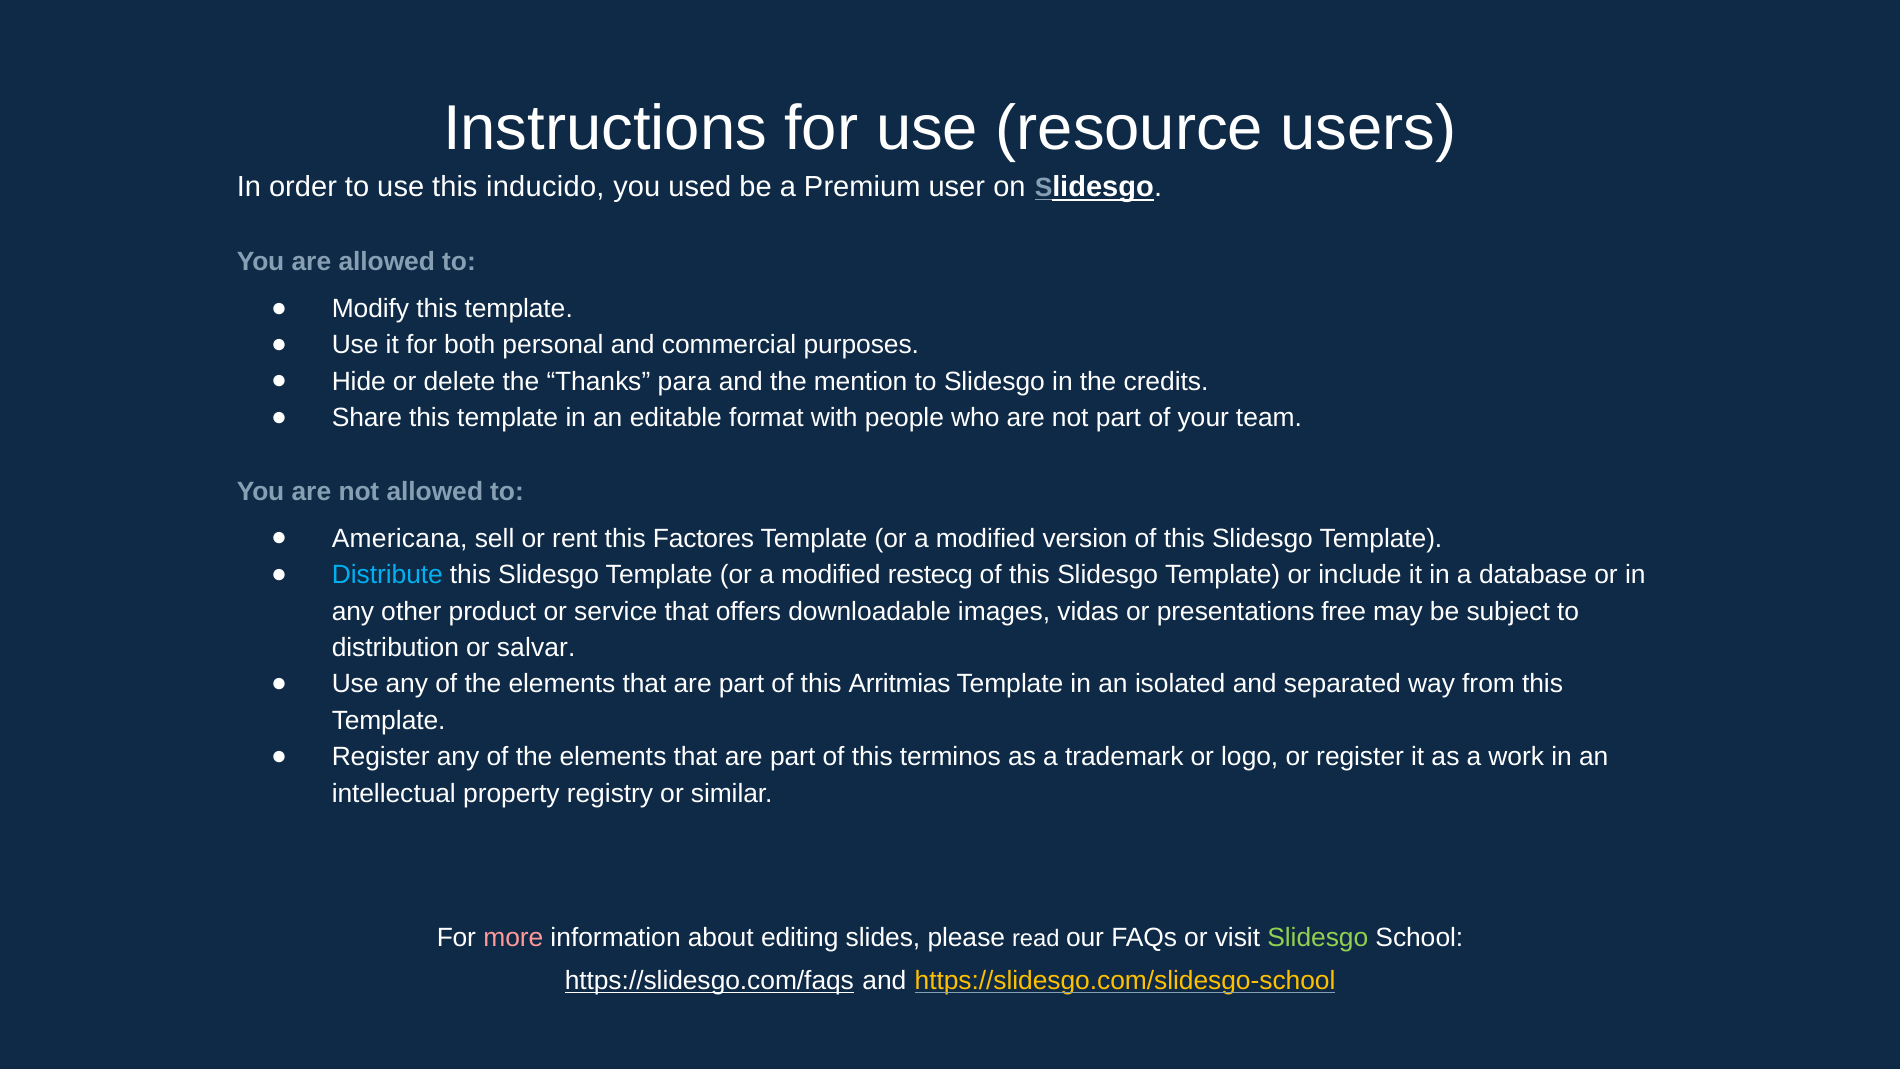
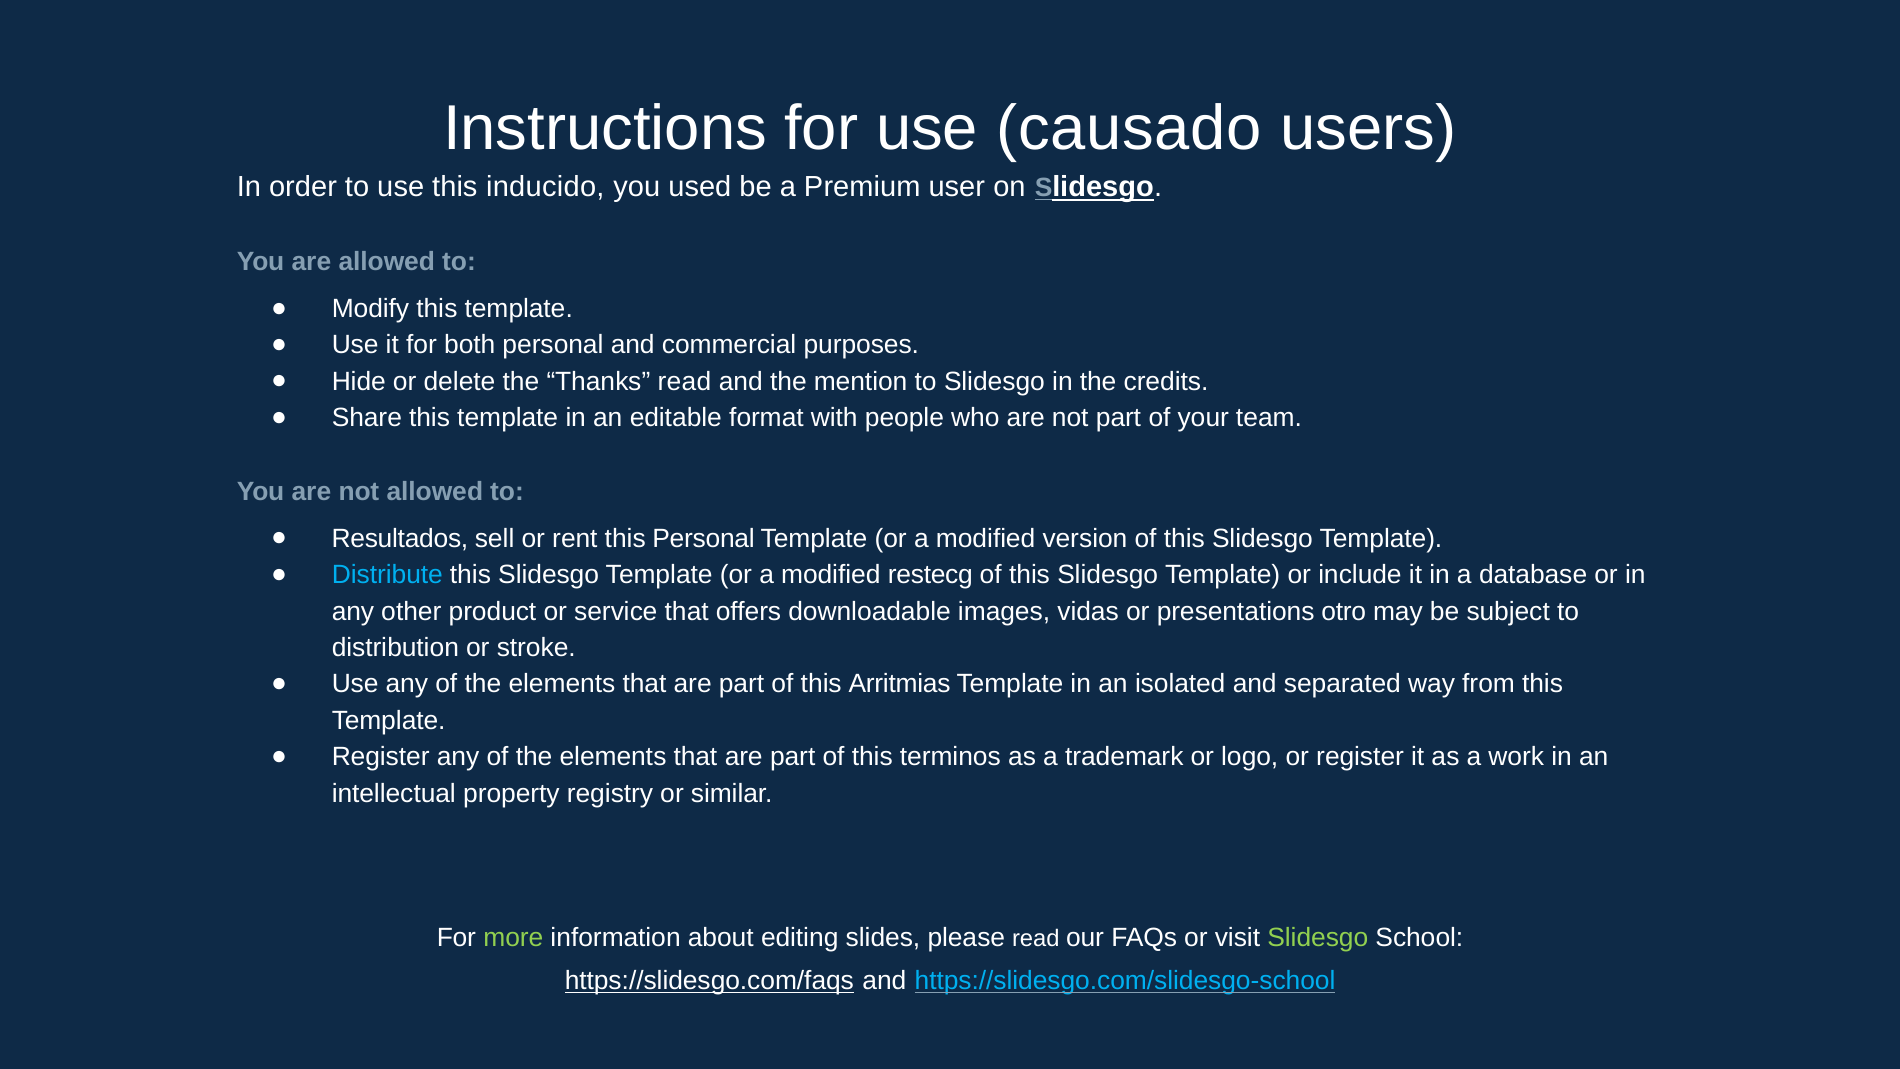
resource: resource -> causado (1129, 129)
Thanks para: para -> read (684, 382)
Americana: Americana -> Resultados (400, 538)
this Factores: Factores -> Personal (704, 538)
free: free -> otro (1344, 611)
salvar: salvar -> stroke (536, 648)
more colour: pink -> light green (513, 938)
https://slidesgo.com/slidesgo-school colour: yellow -> light blue (1125, 980)
